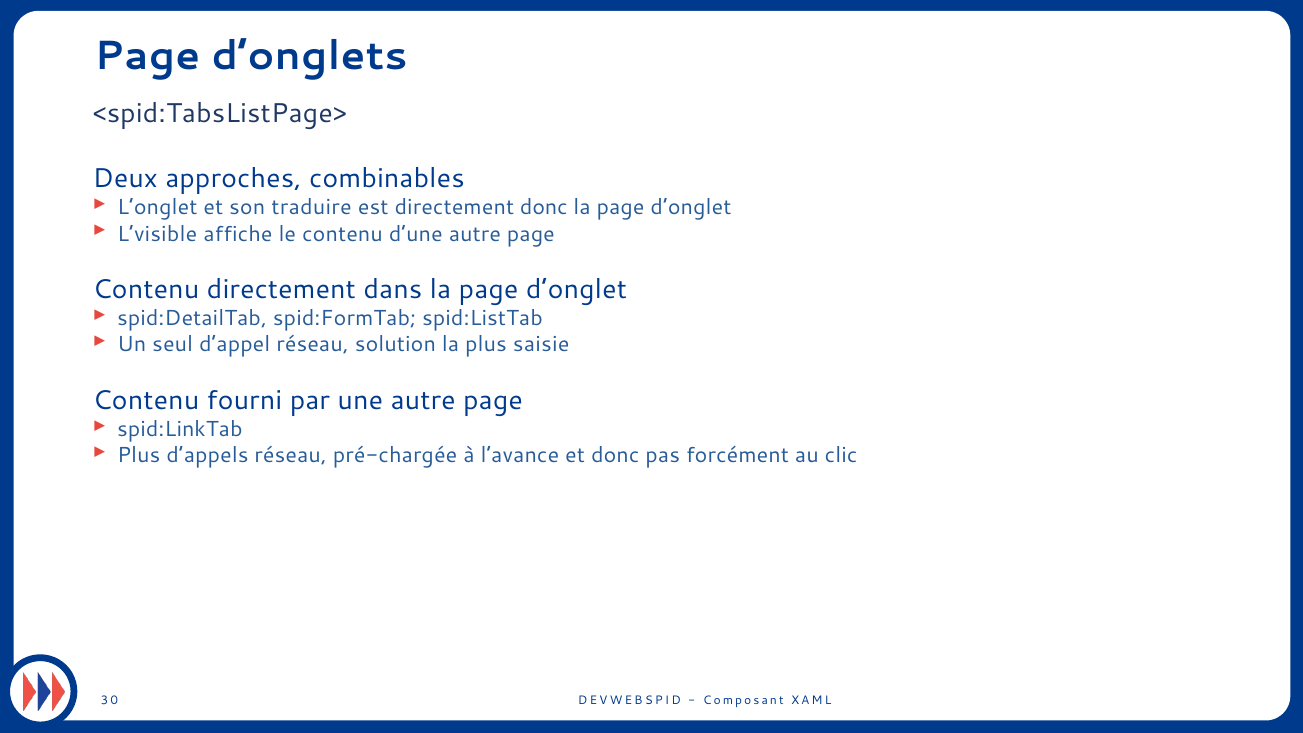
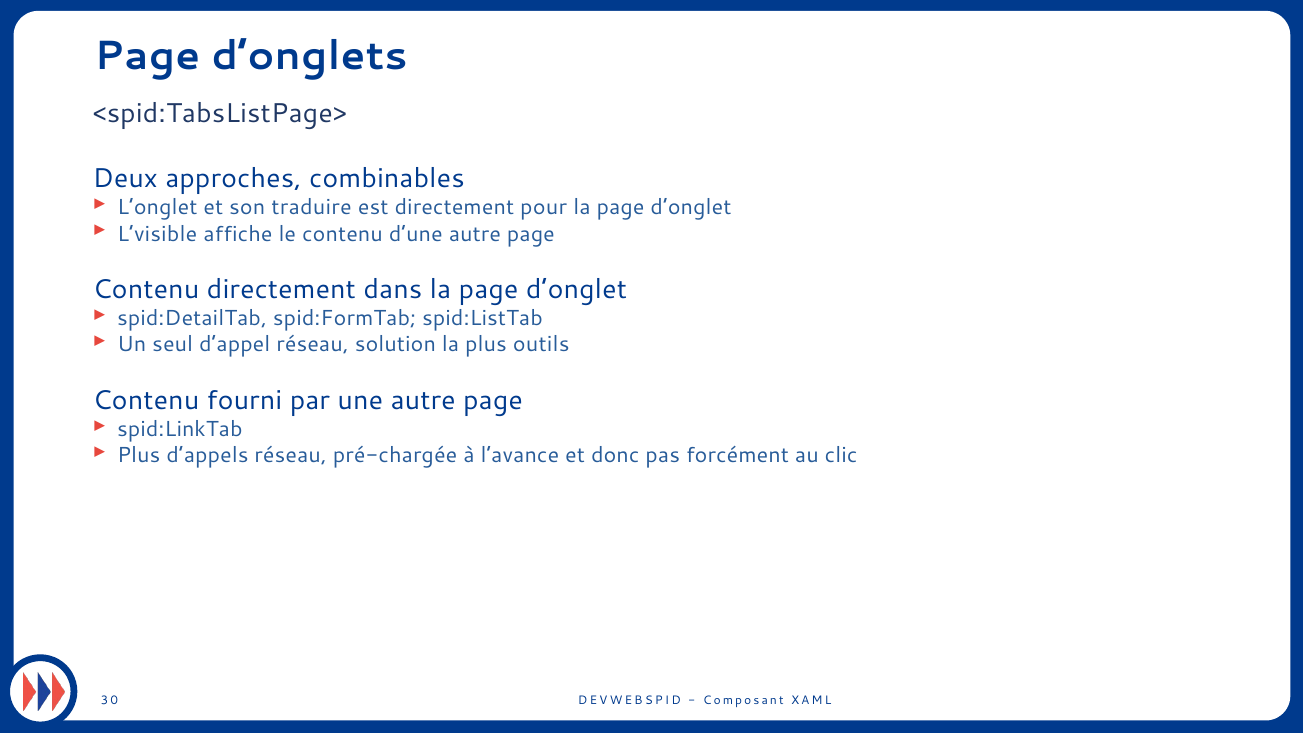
directement donc: donc -> pour (544, 208)
saisie: saisie -> outils (541, 345)
